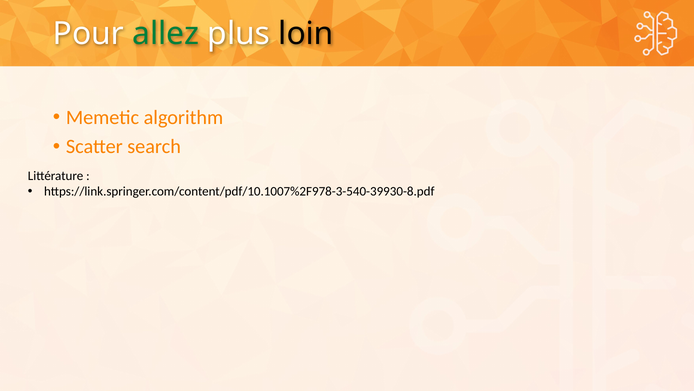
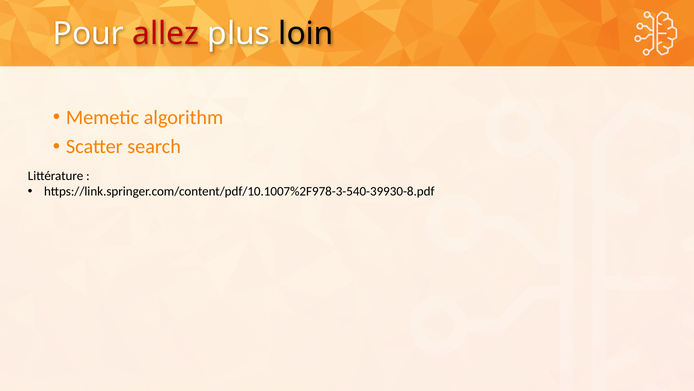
allez colour: green -> red (166, 34)
